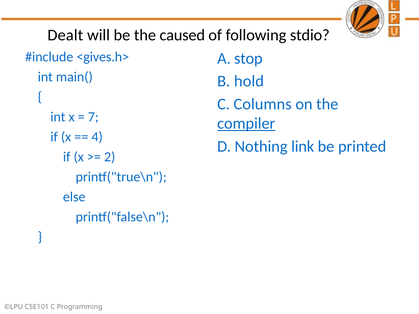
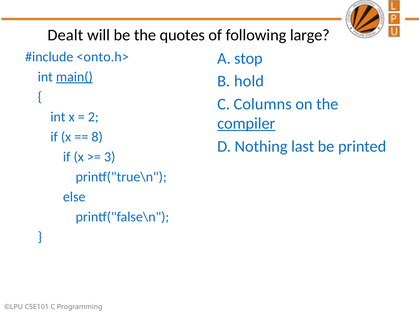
caused: caused -> quotes (182, 35)
stdio: stdio -> large (310, 35)
<gives.h>: <gives.h> -> <onto.h> (103, 57)
main( underline: none -> present (74, 77)
7: 7 -> 2 (93, 117)
4: 4 -> 8 (97, 137)
link: link -> last (303, 146)
2: 2 -> 3 (110, 157)
